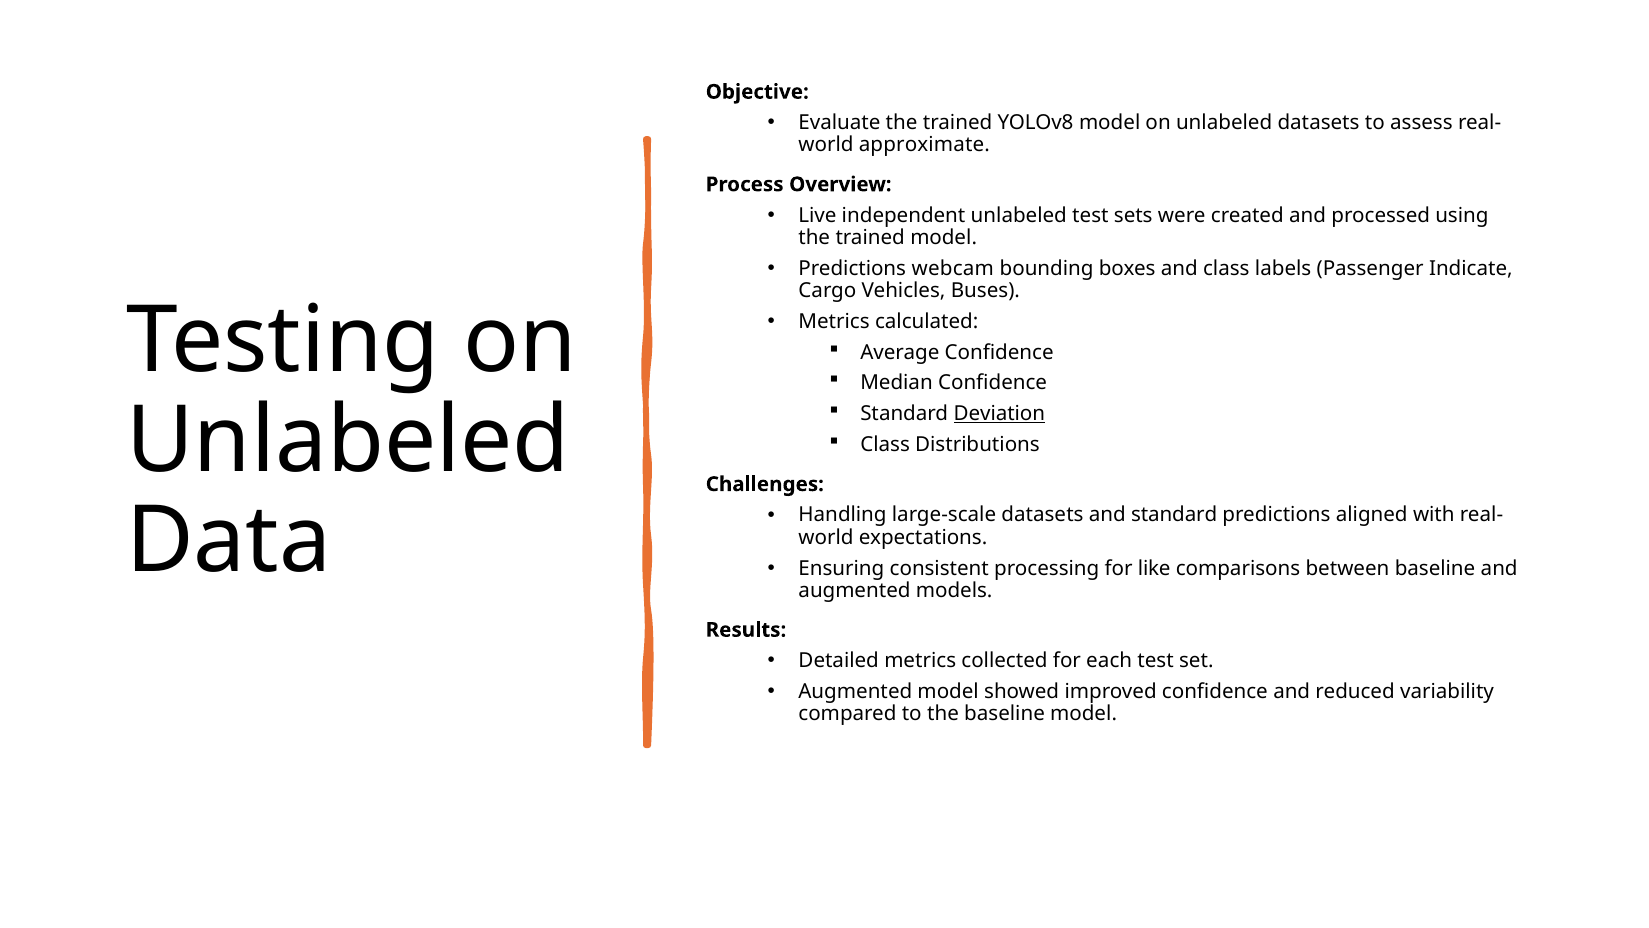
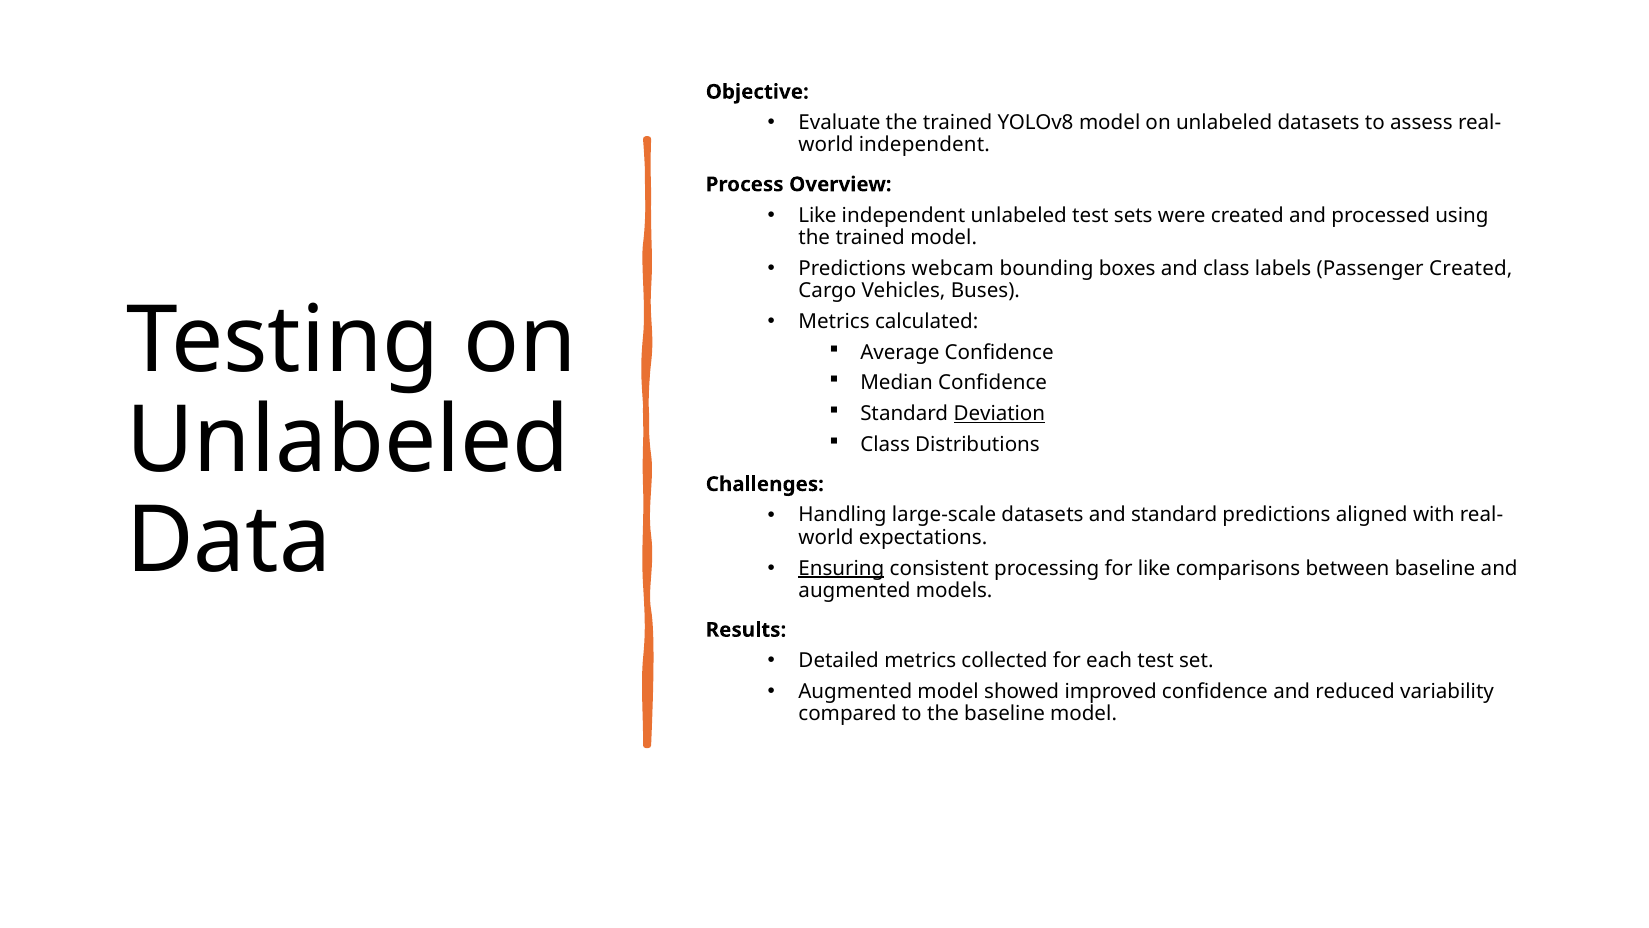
approximate: approximate -> independent (924, 145)
Live: Live -> Like (818, 215)
Passenger Indicate: Indicate -> Created (1471, 268)
Ensuring underline: none -> present (841, 568)
